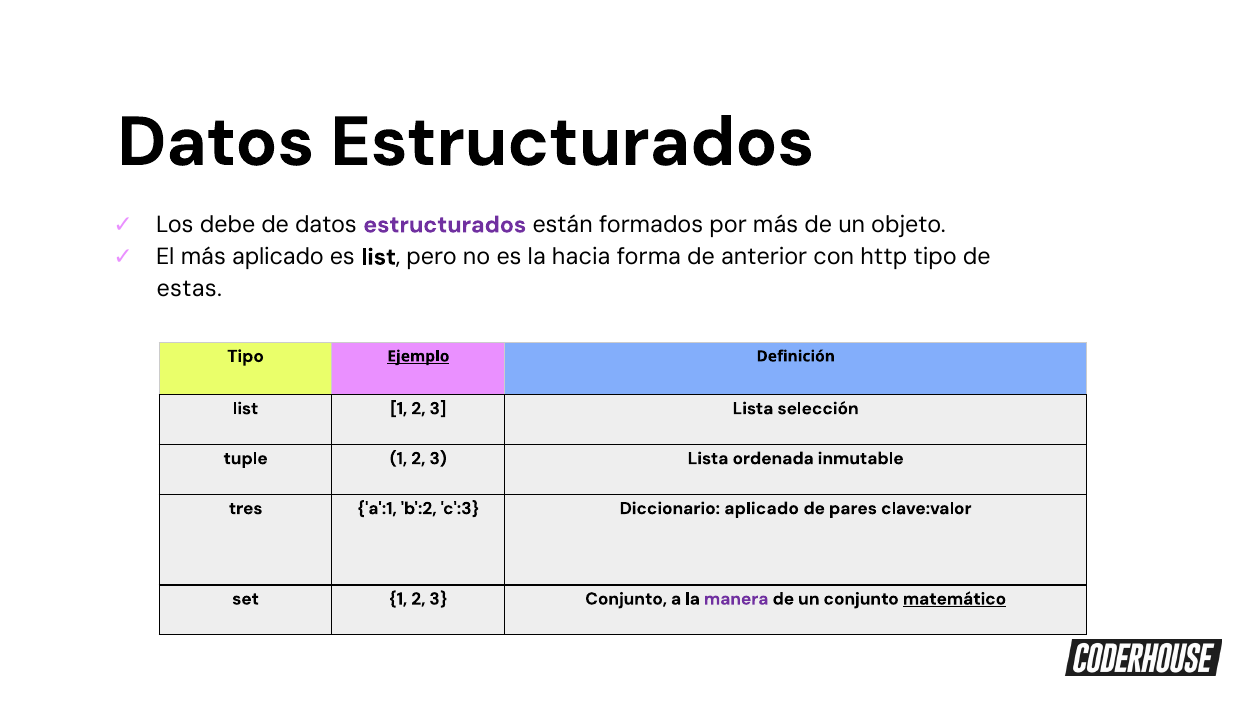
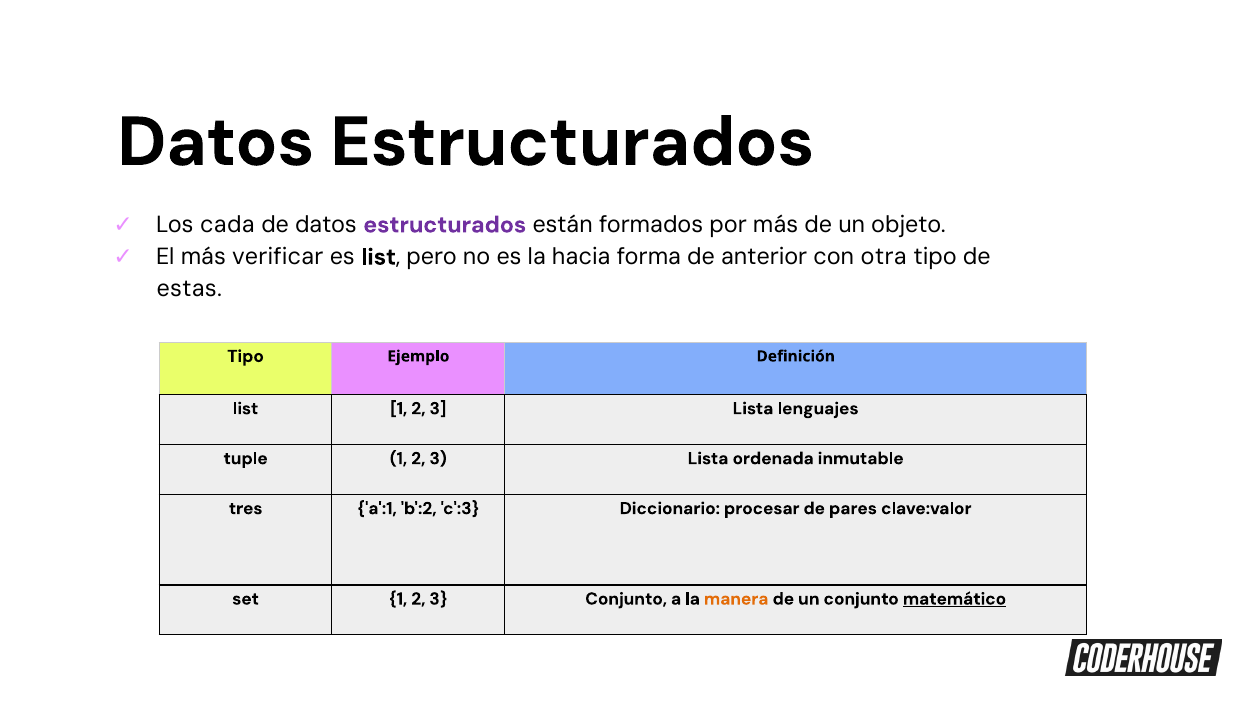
debe: debe -> cada (227, 225)
más aplicado: aplicado -> verificar (278, 257)
http: http -> otra (884, 257)
Ejemplo underline: present -> none (418, 356)
selección: selección -> lenguajes (818, 408)
Diccionario aplicado: aplicado -> procesar (762, 508)
manera colour: purple -> orange (736, 599)
